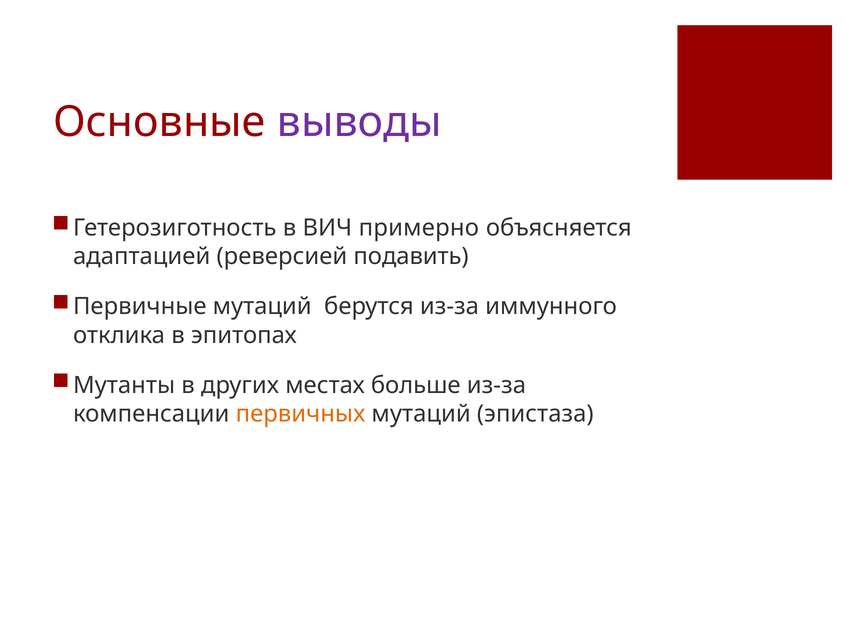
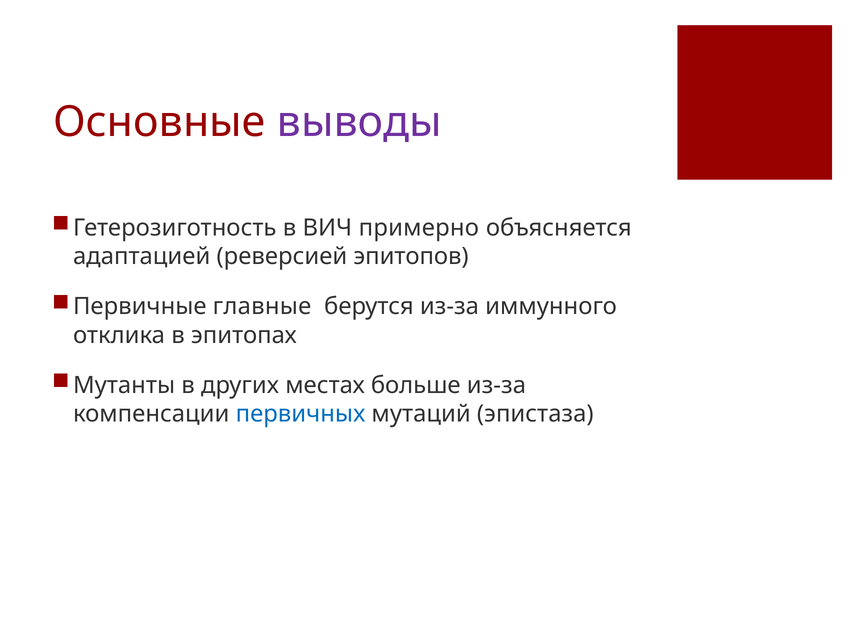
подавить: подавить -> эпитопов (411, 257)
Первичные мутаций: мутаций -> главные (262, 307)
первичных colour: orange -> blue (300, 414)
